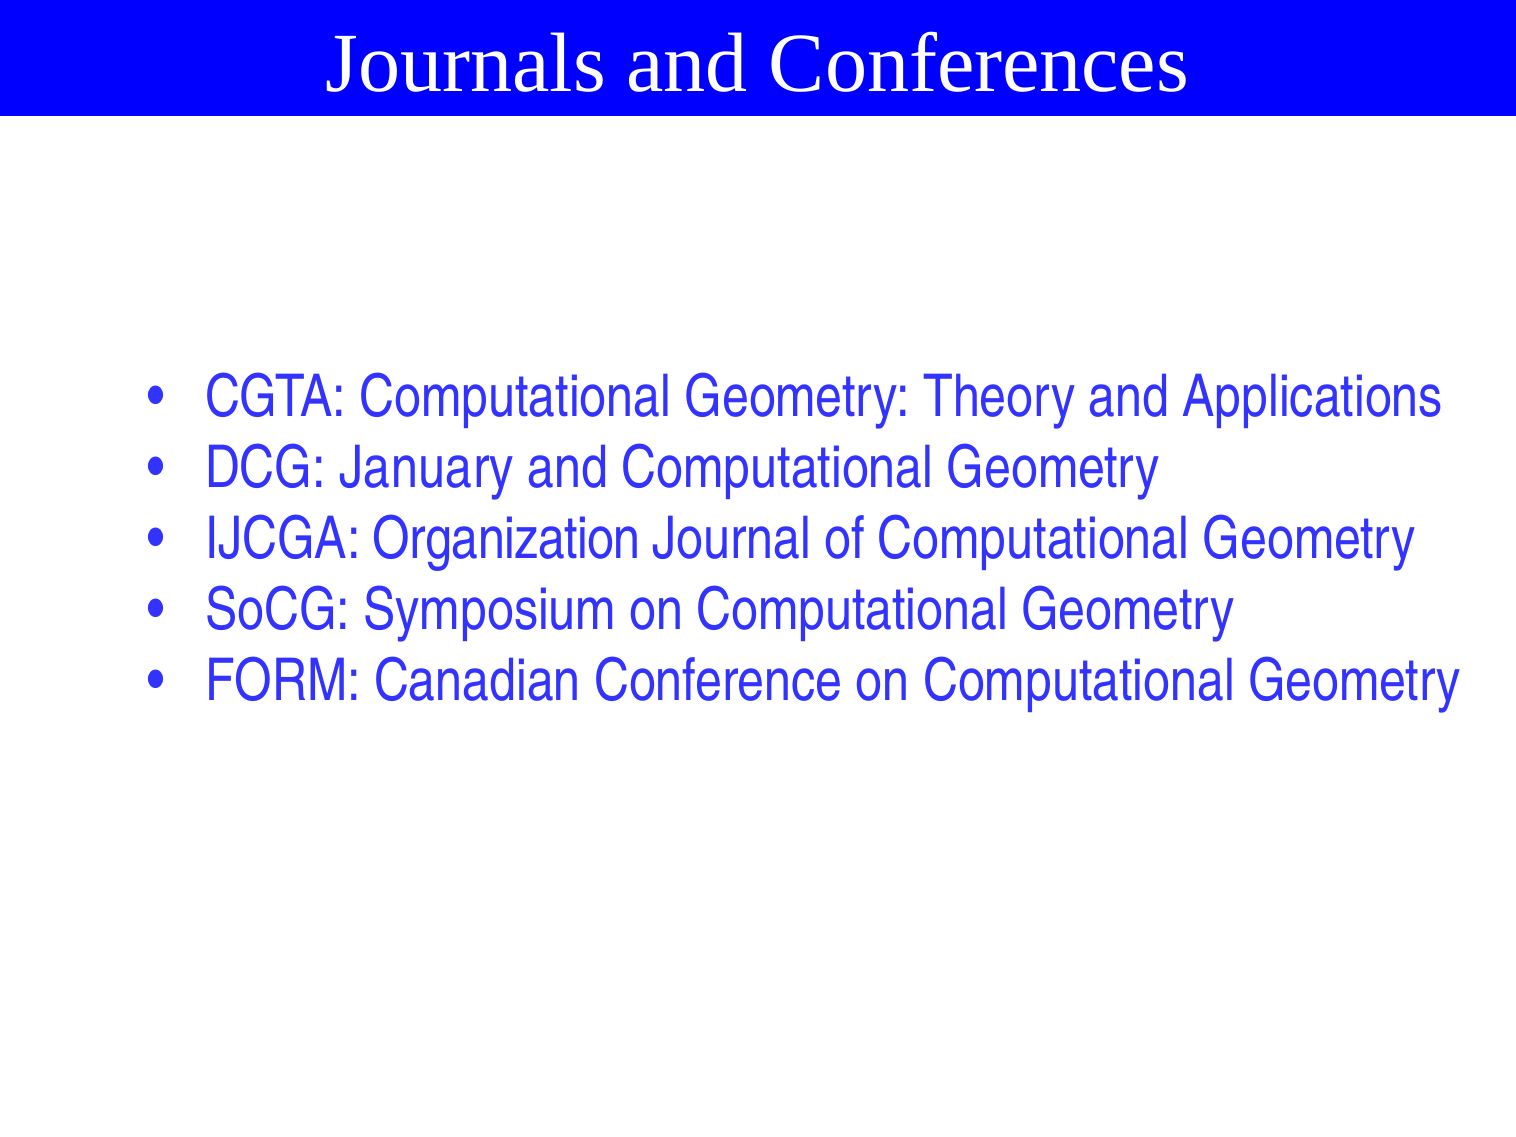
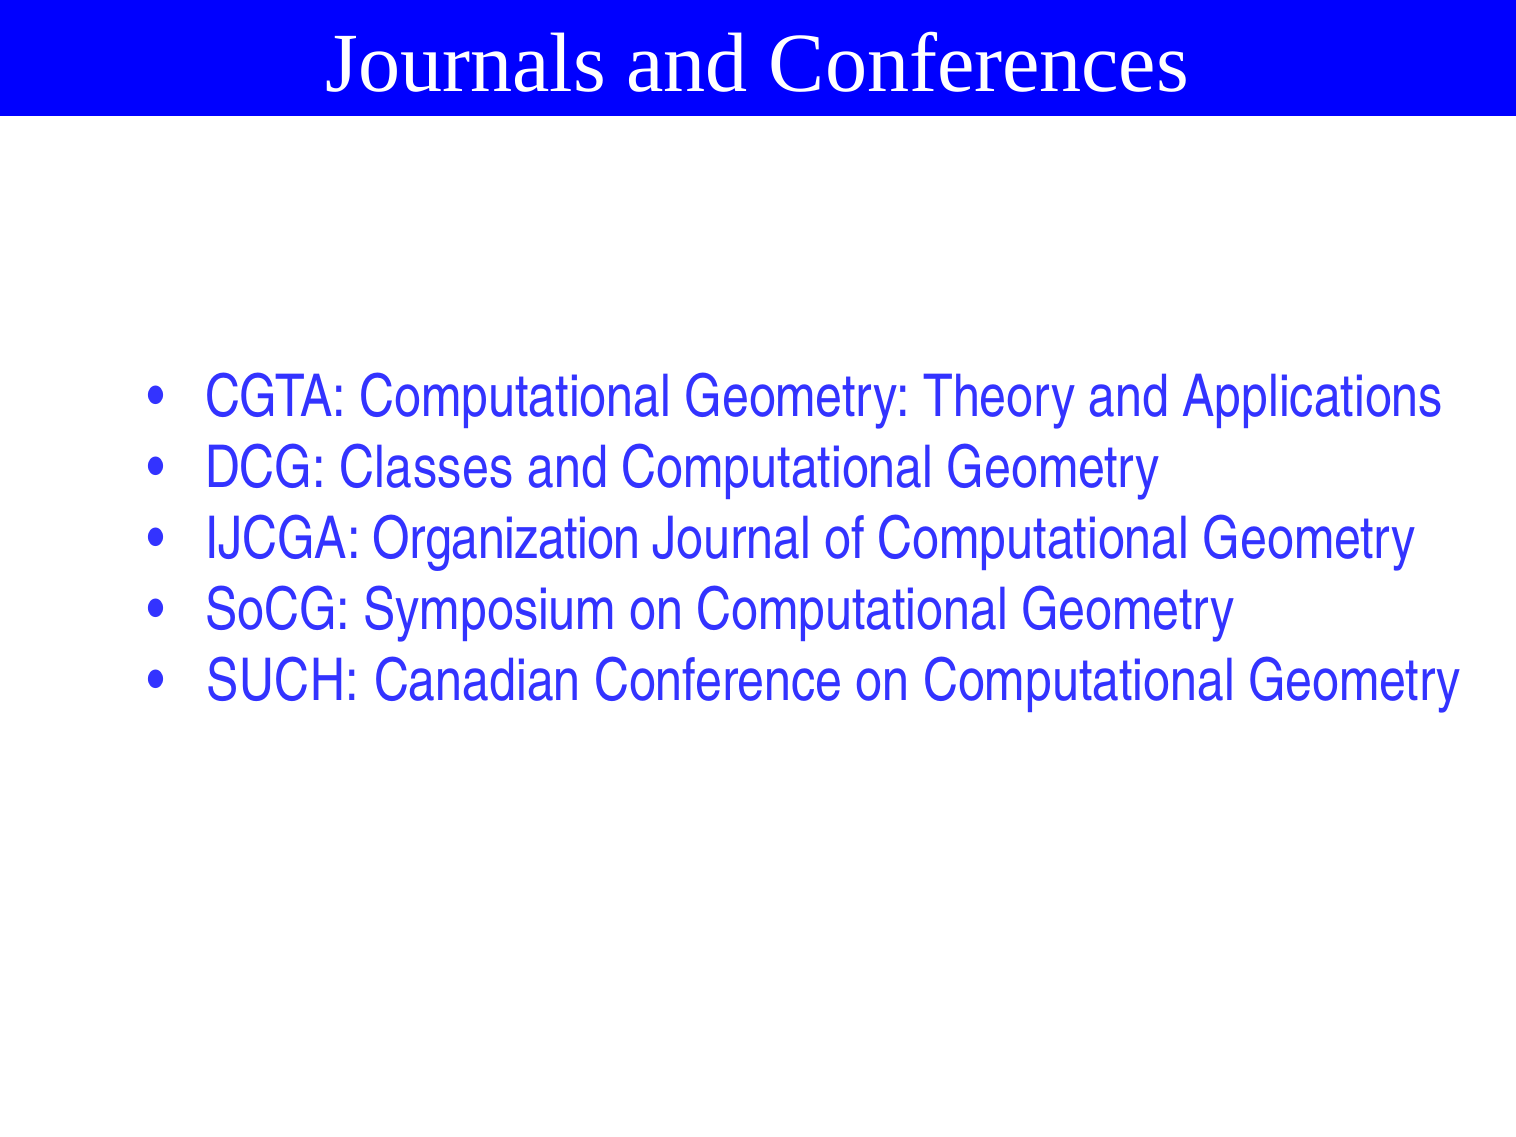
January: January -> Classes (427, 468)
FORM: FORM -> SUCH (283, 681)
